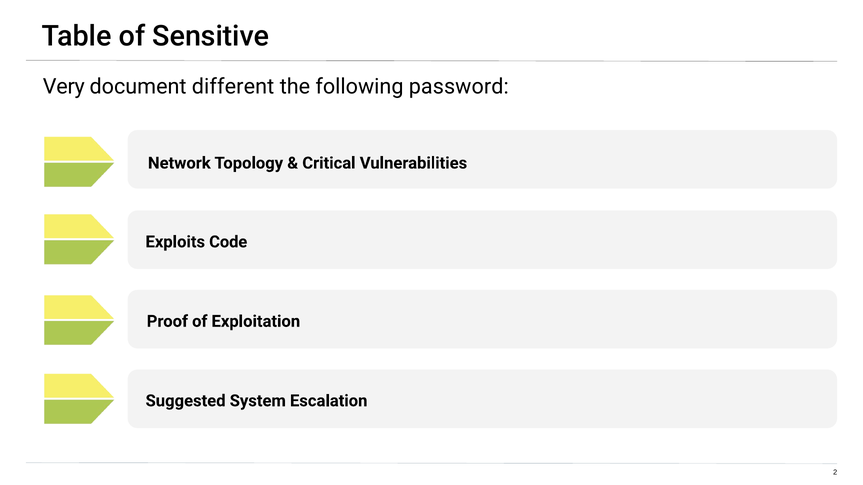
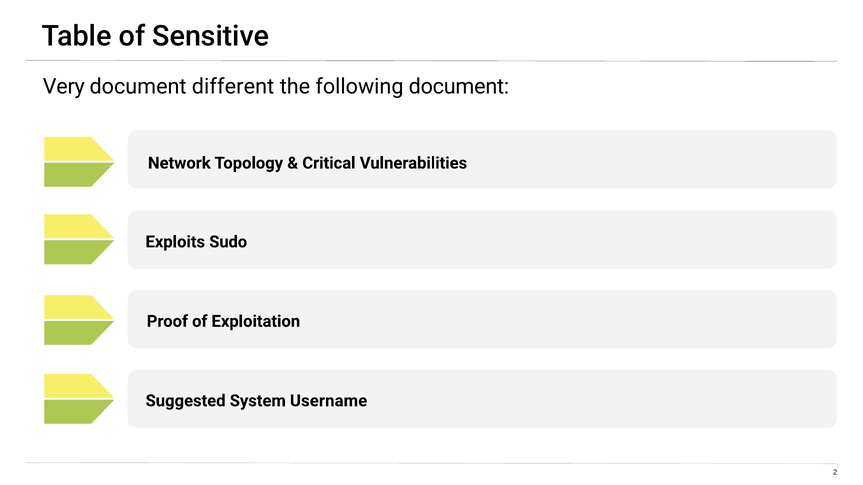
following password: password -> document (459, 87)
Code: Code -> Sudo (228, 242)
Escalation: Escalation -> Username (329, 401)
